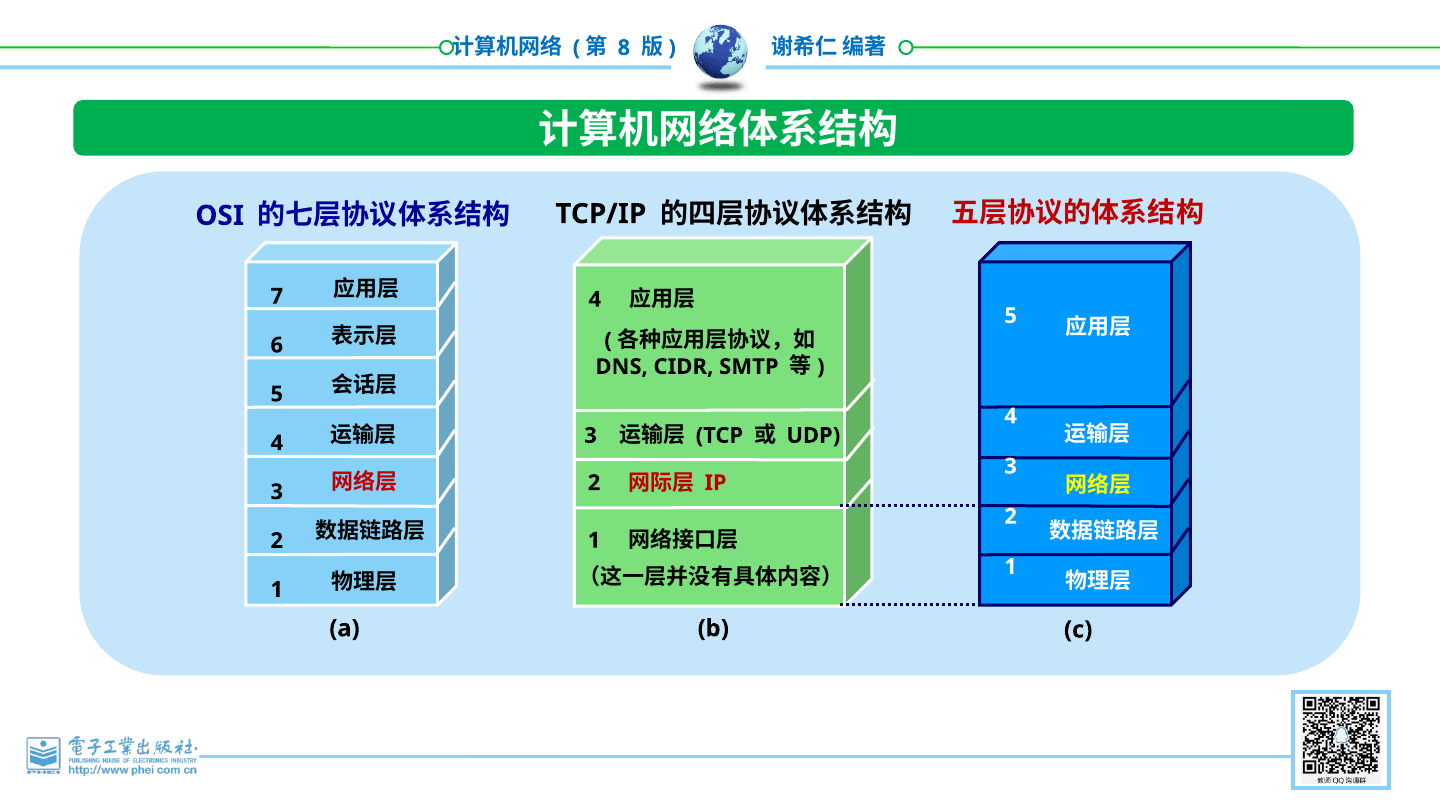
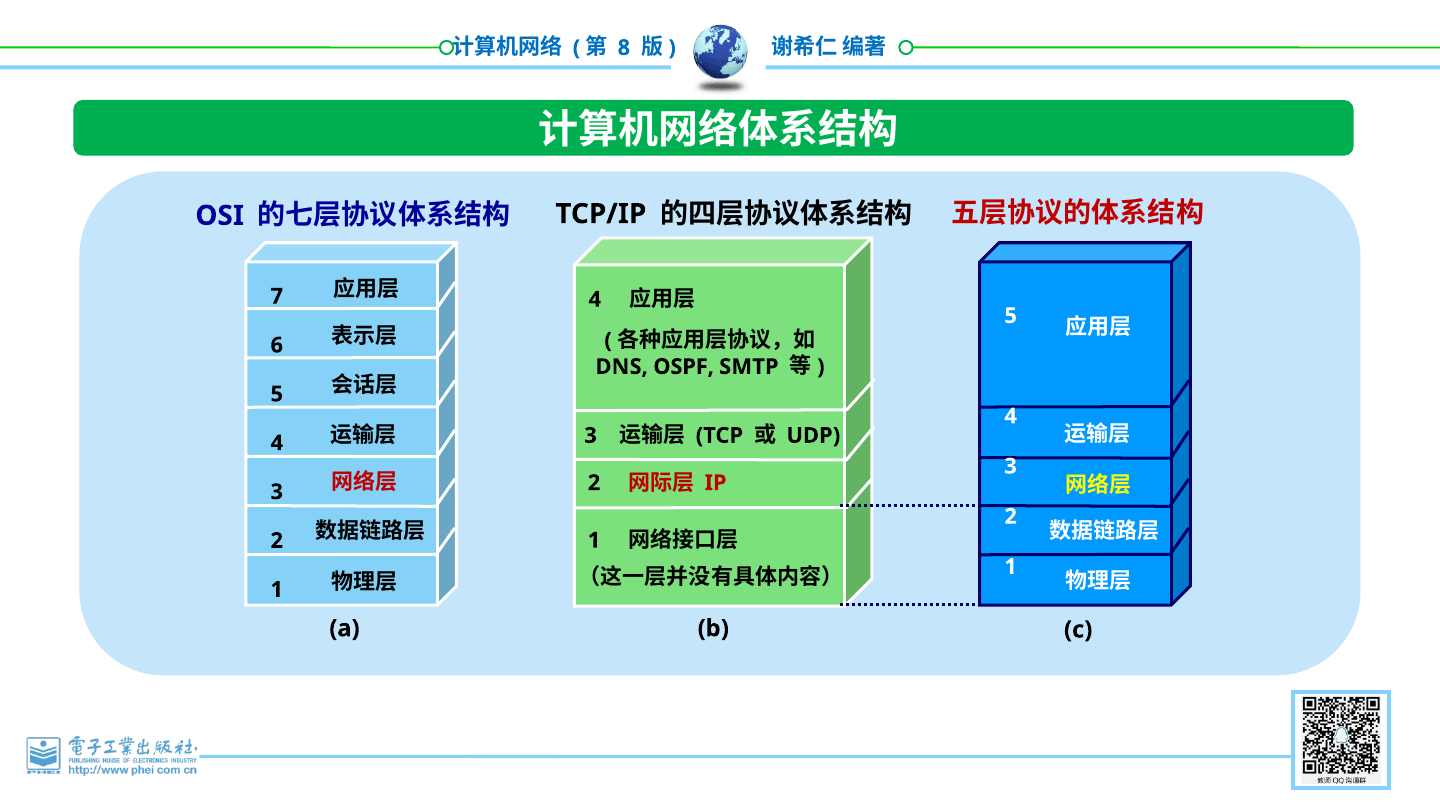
CIDR: CIDR -> OSPF (684, 367)
